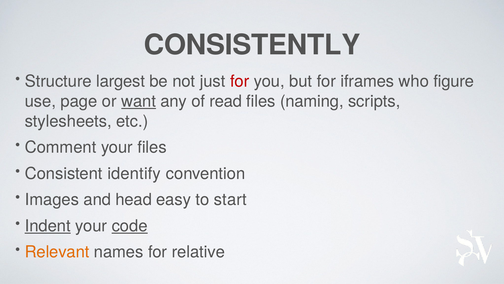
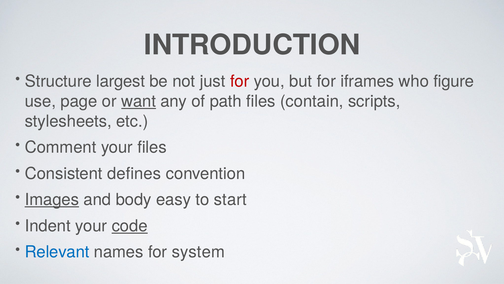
CONSISTENTLY: CONSISTENTLY -> INTRODUCTION (252, 45)
read: read -> path (226, 101)
naming: naming -> contain (312, 101)
identify: identify -> defines (134, 173)
Images underline: none -> present (52, 199)
head: head -> body (134, 199)
Indent underline: present -> none (48, 226)
Relevant colour: orange -> blue (57, 252)
relative: relative -> system (198, 252)
